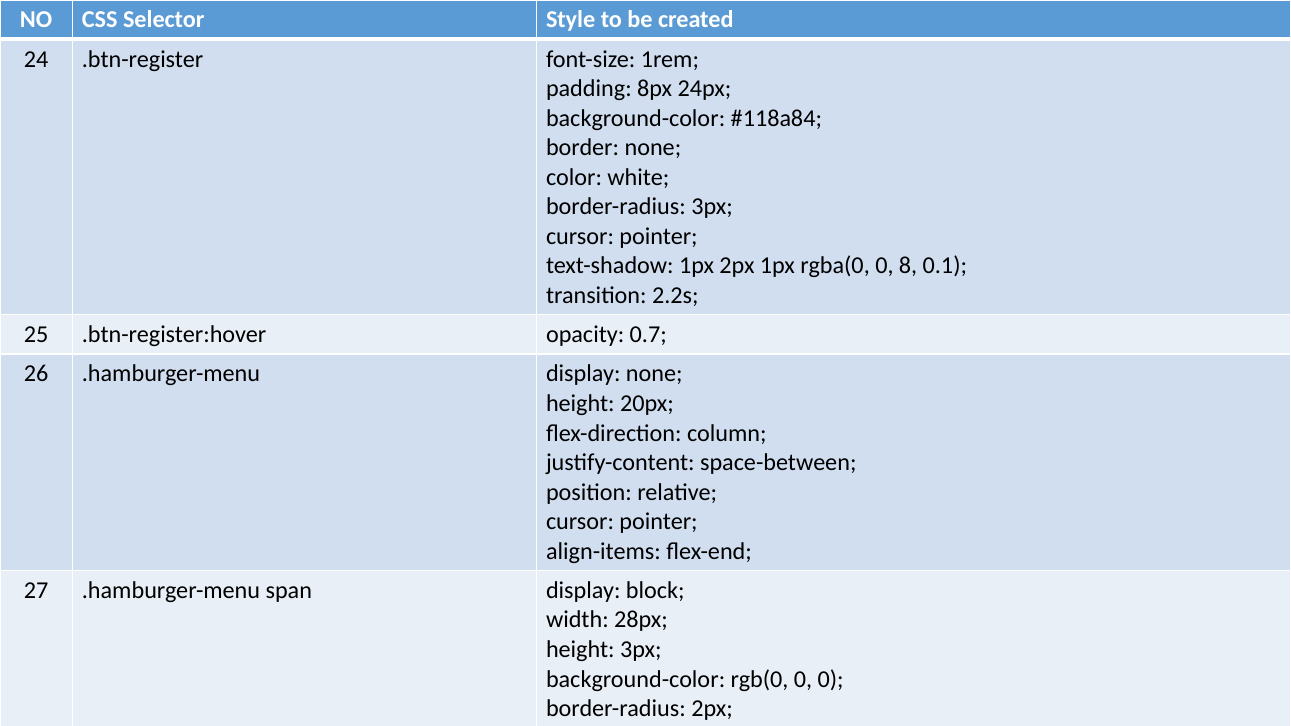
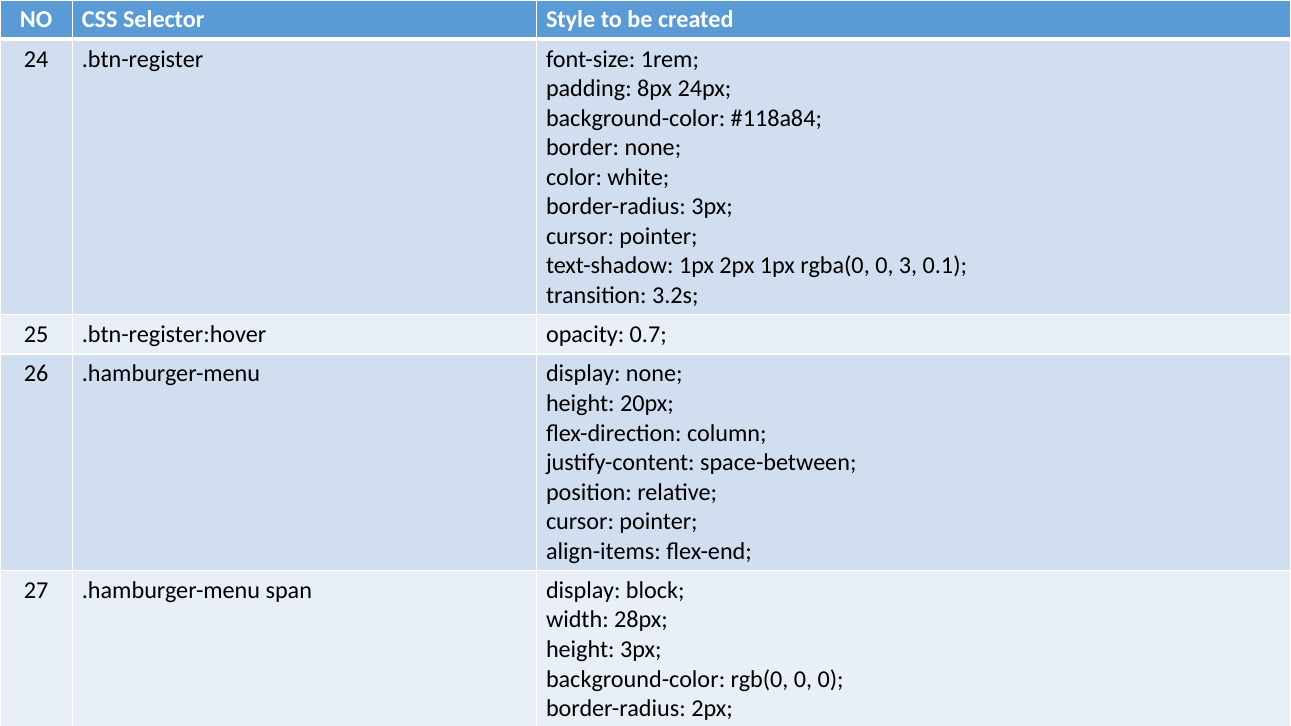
8: 8 -> 3 (908, 266)
2.2s: 2.2s -> 3.2s (675, 296)
